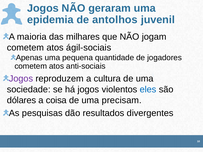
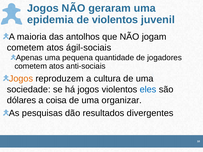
de antolhos: antolhos -> violentos (115, 20)
milhares: milhares -> antolhos (83, 37)
Jogos colour: purple -> orange (21, 79)
precisam: precisam -> organizar (122, 100)
